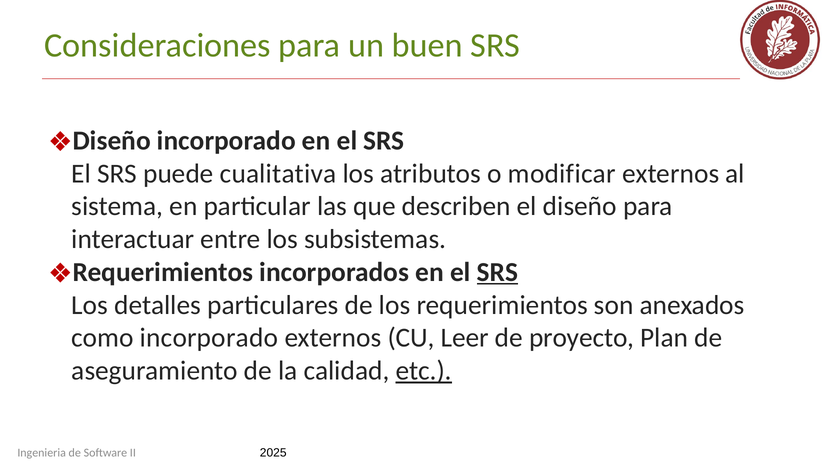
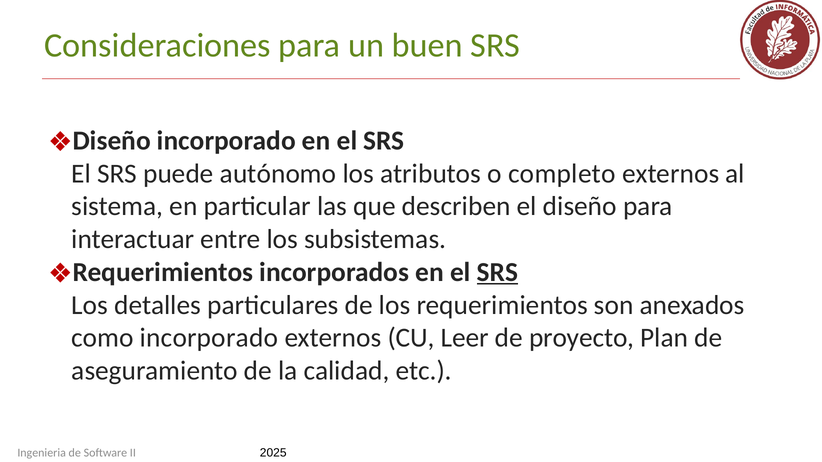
cualitativa: cualitativa -> autónomo (278, 174)
modificar: modificar -> completo (562, 174)
etc underline: present -> none (424, 371)
